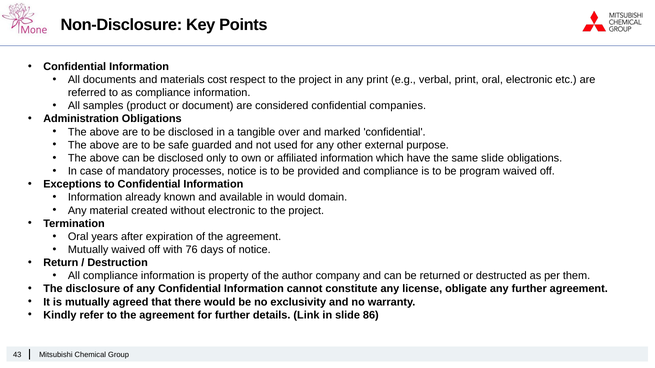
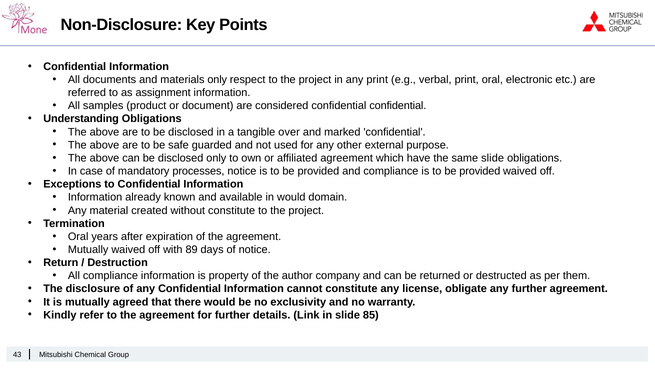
materials cost: cost -> only (217, 80)
as compliance: compliance -> assignment (163, 93)
confidential companies: companies -> confidential (398, 106)
Administration: Administration -> Understanding (81, 119)
affiliated information: information -> agreement (347, 158)
program: program -> provided (480, 171)
without electronic: electronic -> constitute (232, 211)
76: 76 -> 89 (192, 250)
86: 86 -> 85 (371, 315)
